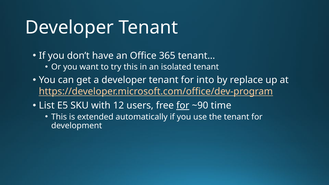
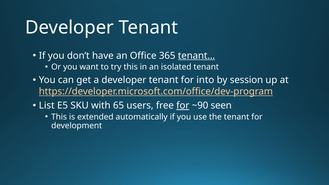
tenant… underline: none -> present (196, 56)
replace: replace -> session (246, 80)
12: 12 -> 65 (119, 106)
time: time -> seen (221, 106)
